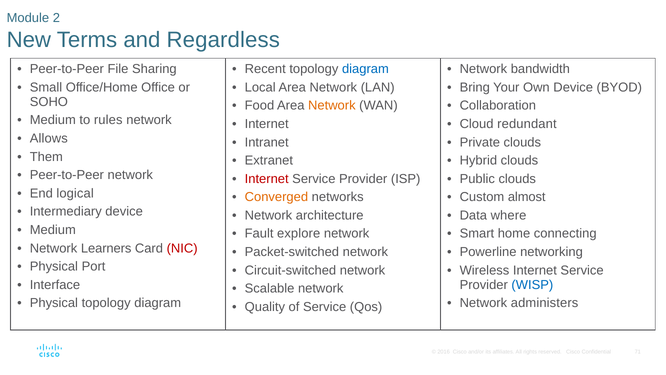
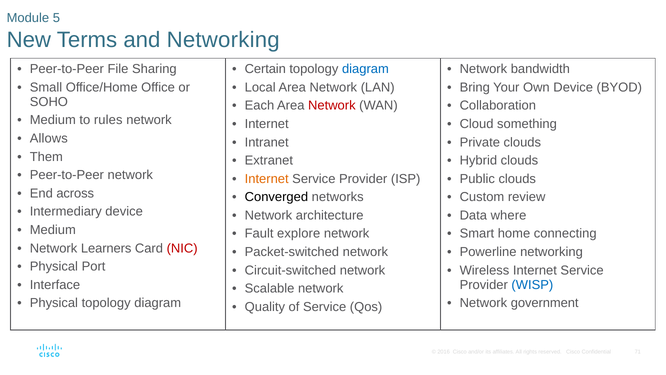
2: 2 -> 5 (56, 18)
and Regardless: Regardless -> Networking (223, 40)
Recent: Recent -> Certain (265, 69)
Food: Food -> Each (259, 106)
Network colour: orange -> red (332, 106)
redundant: redundant -> something (527, 124)
Internet colour: red -> orange (267, 179)
logical: logical -> across (75, 193)
Converged colour: orange -> black (276, 197)
almost: almost -> review (527, 197)
administers: administers -> government (545, 303)
